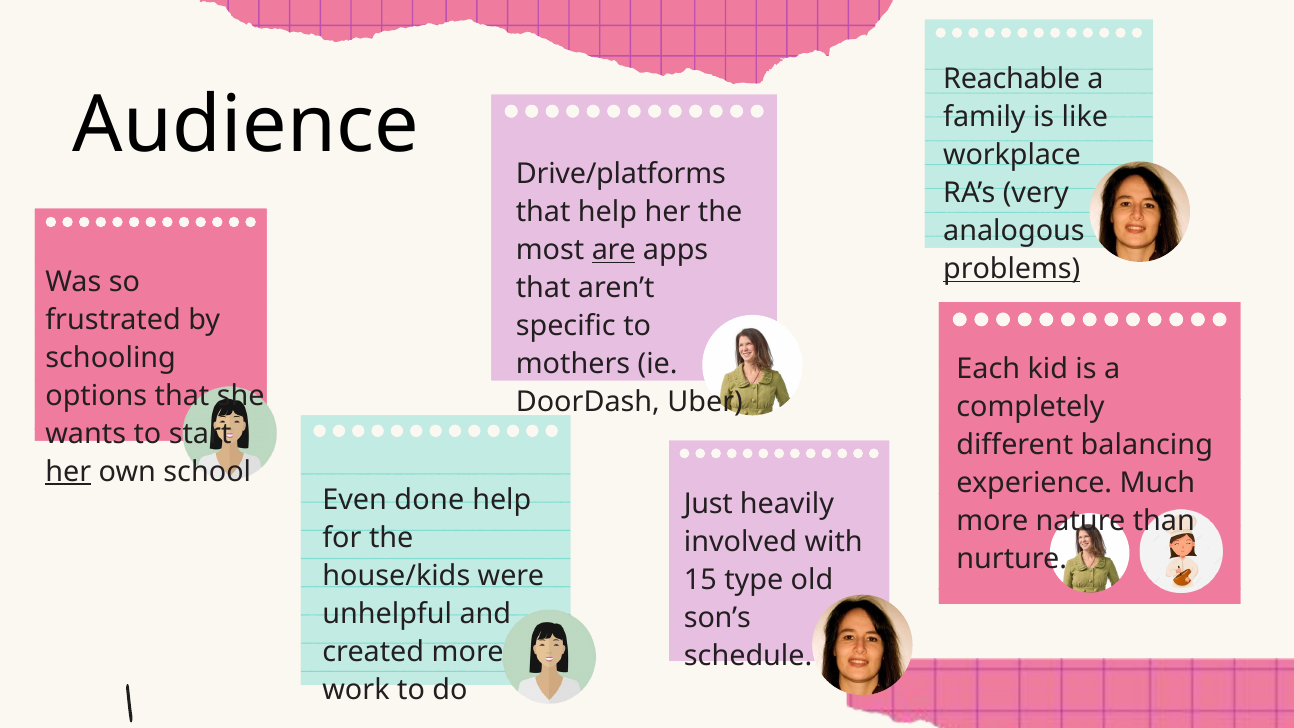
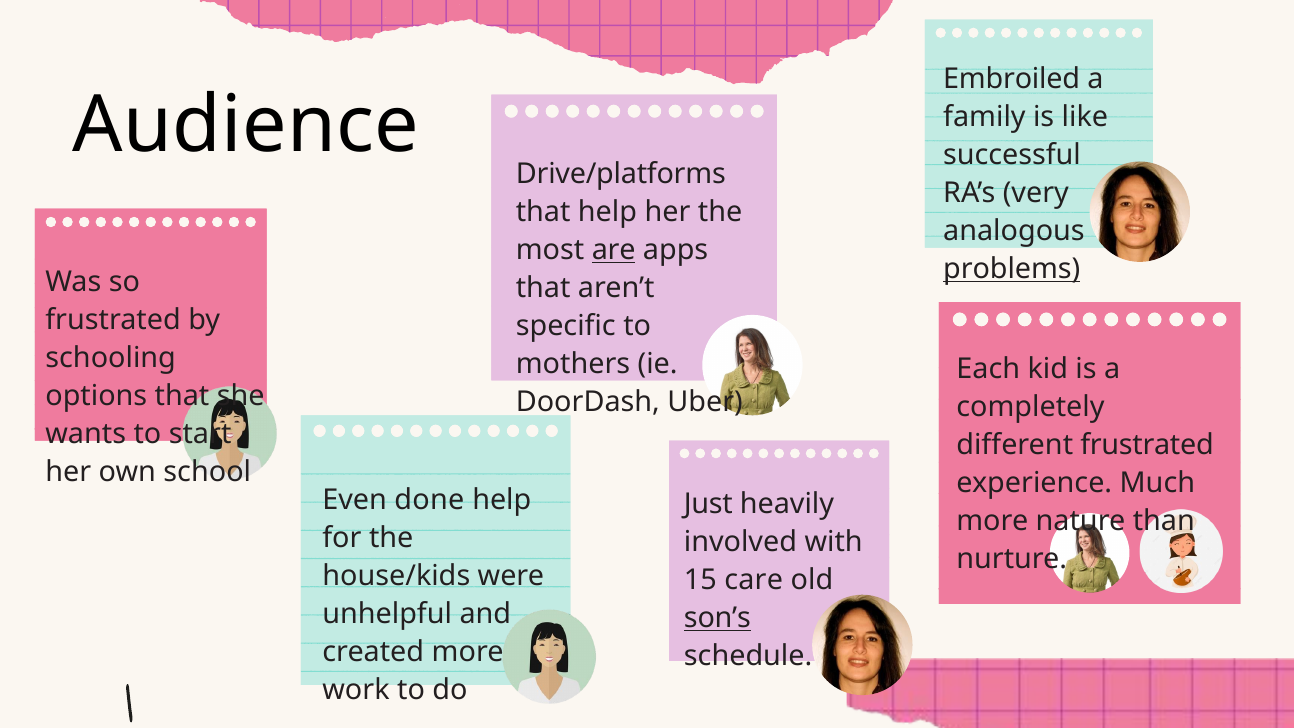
Reachable: Reachable -> Embroiled (1012, 79)
workplace: workplace -> successful (1012, 155)
different balancing: balancing -> frustrated (1147, 445)
her underline: present -> none (68, 472)
type: type -> care (754, 580)
son’s underline: none -> present (717, 618)
